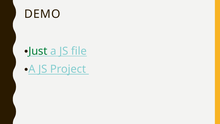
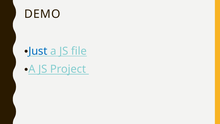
Just colour: green -> blue (38, 51)
